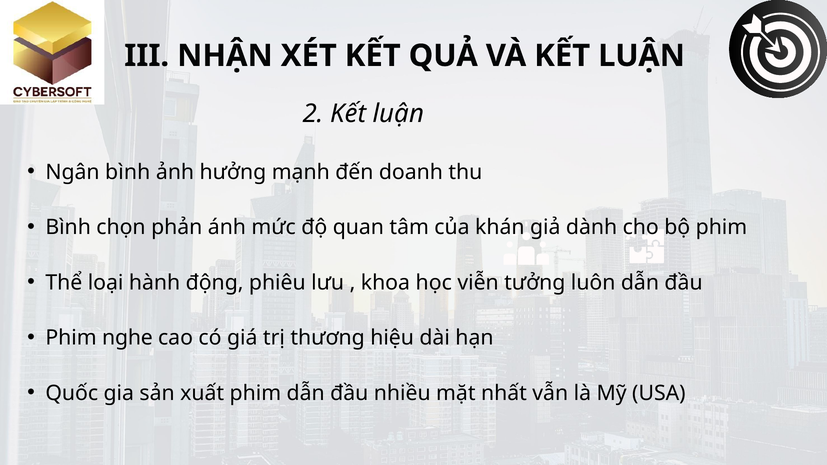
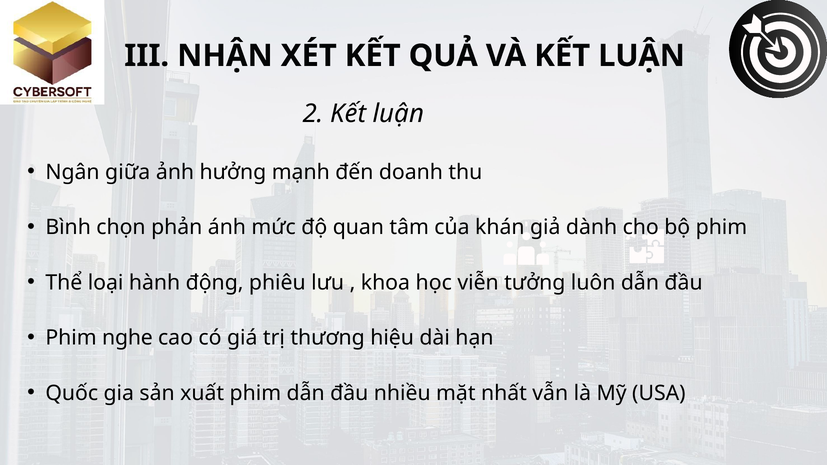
Ngân bình: bình -> giữa (128, 172)
